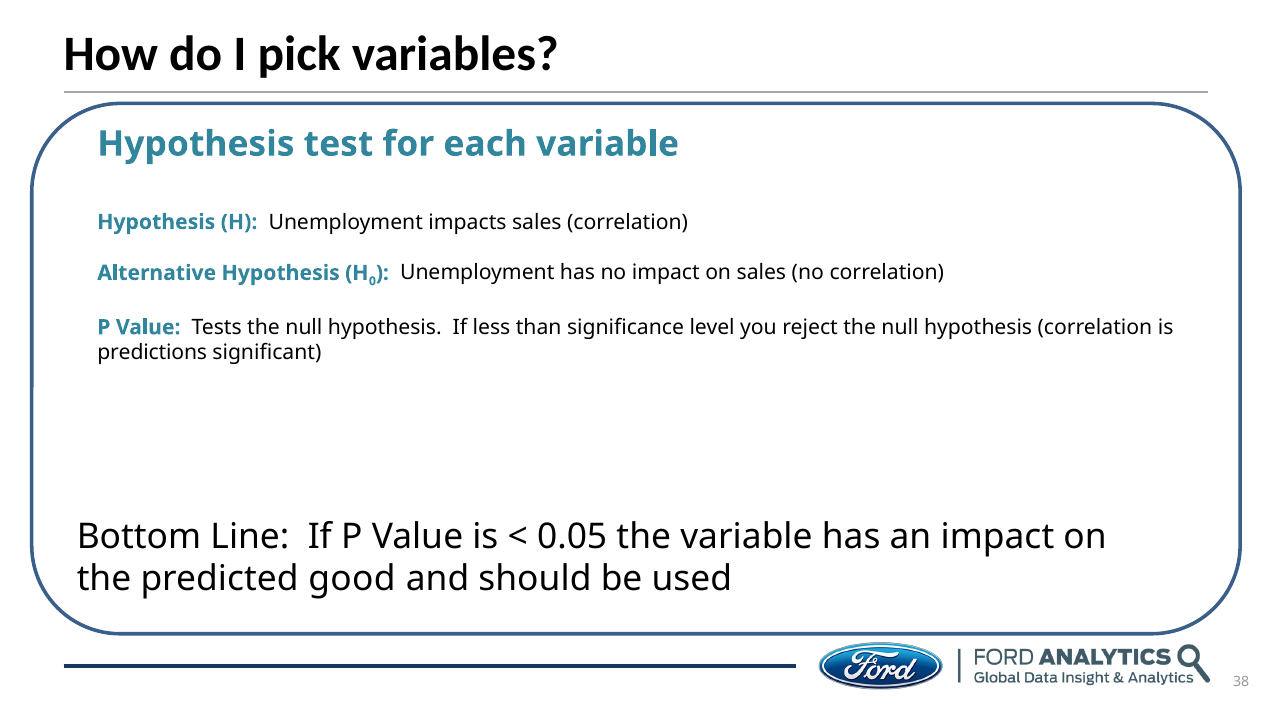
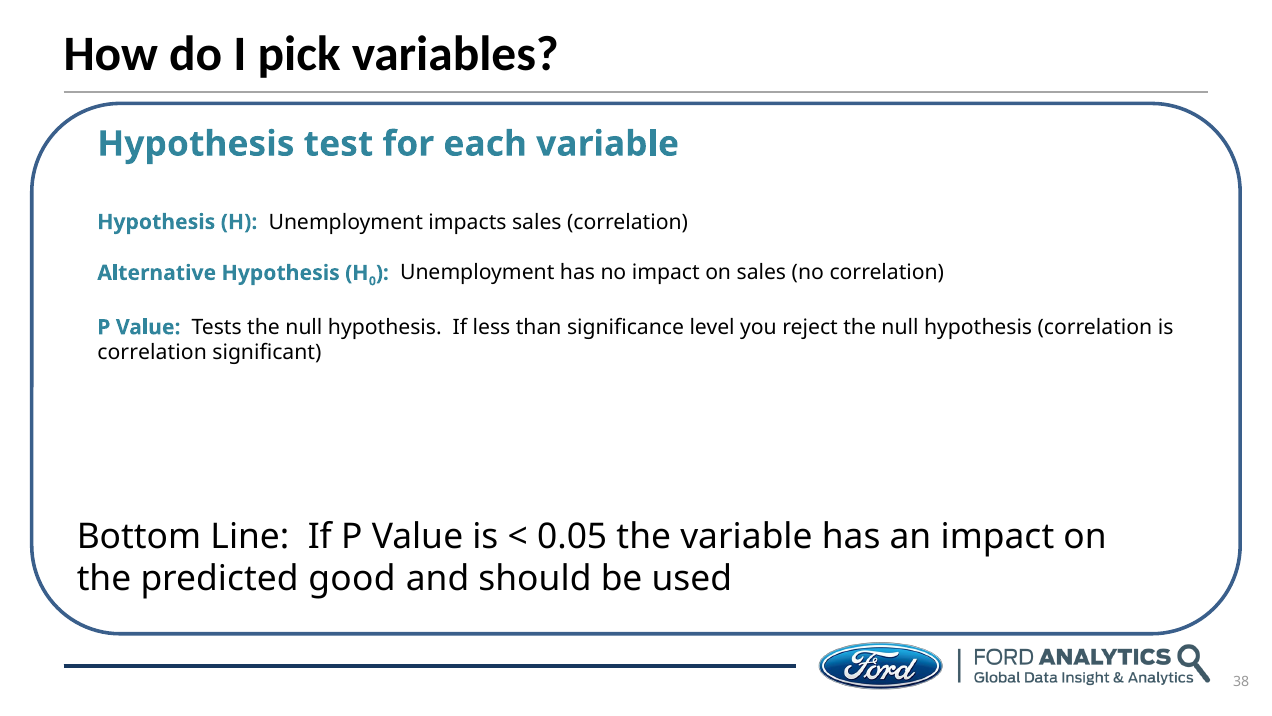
predictions: predictions -> correlation (152, 353)
